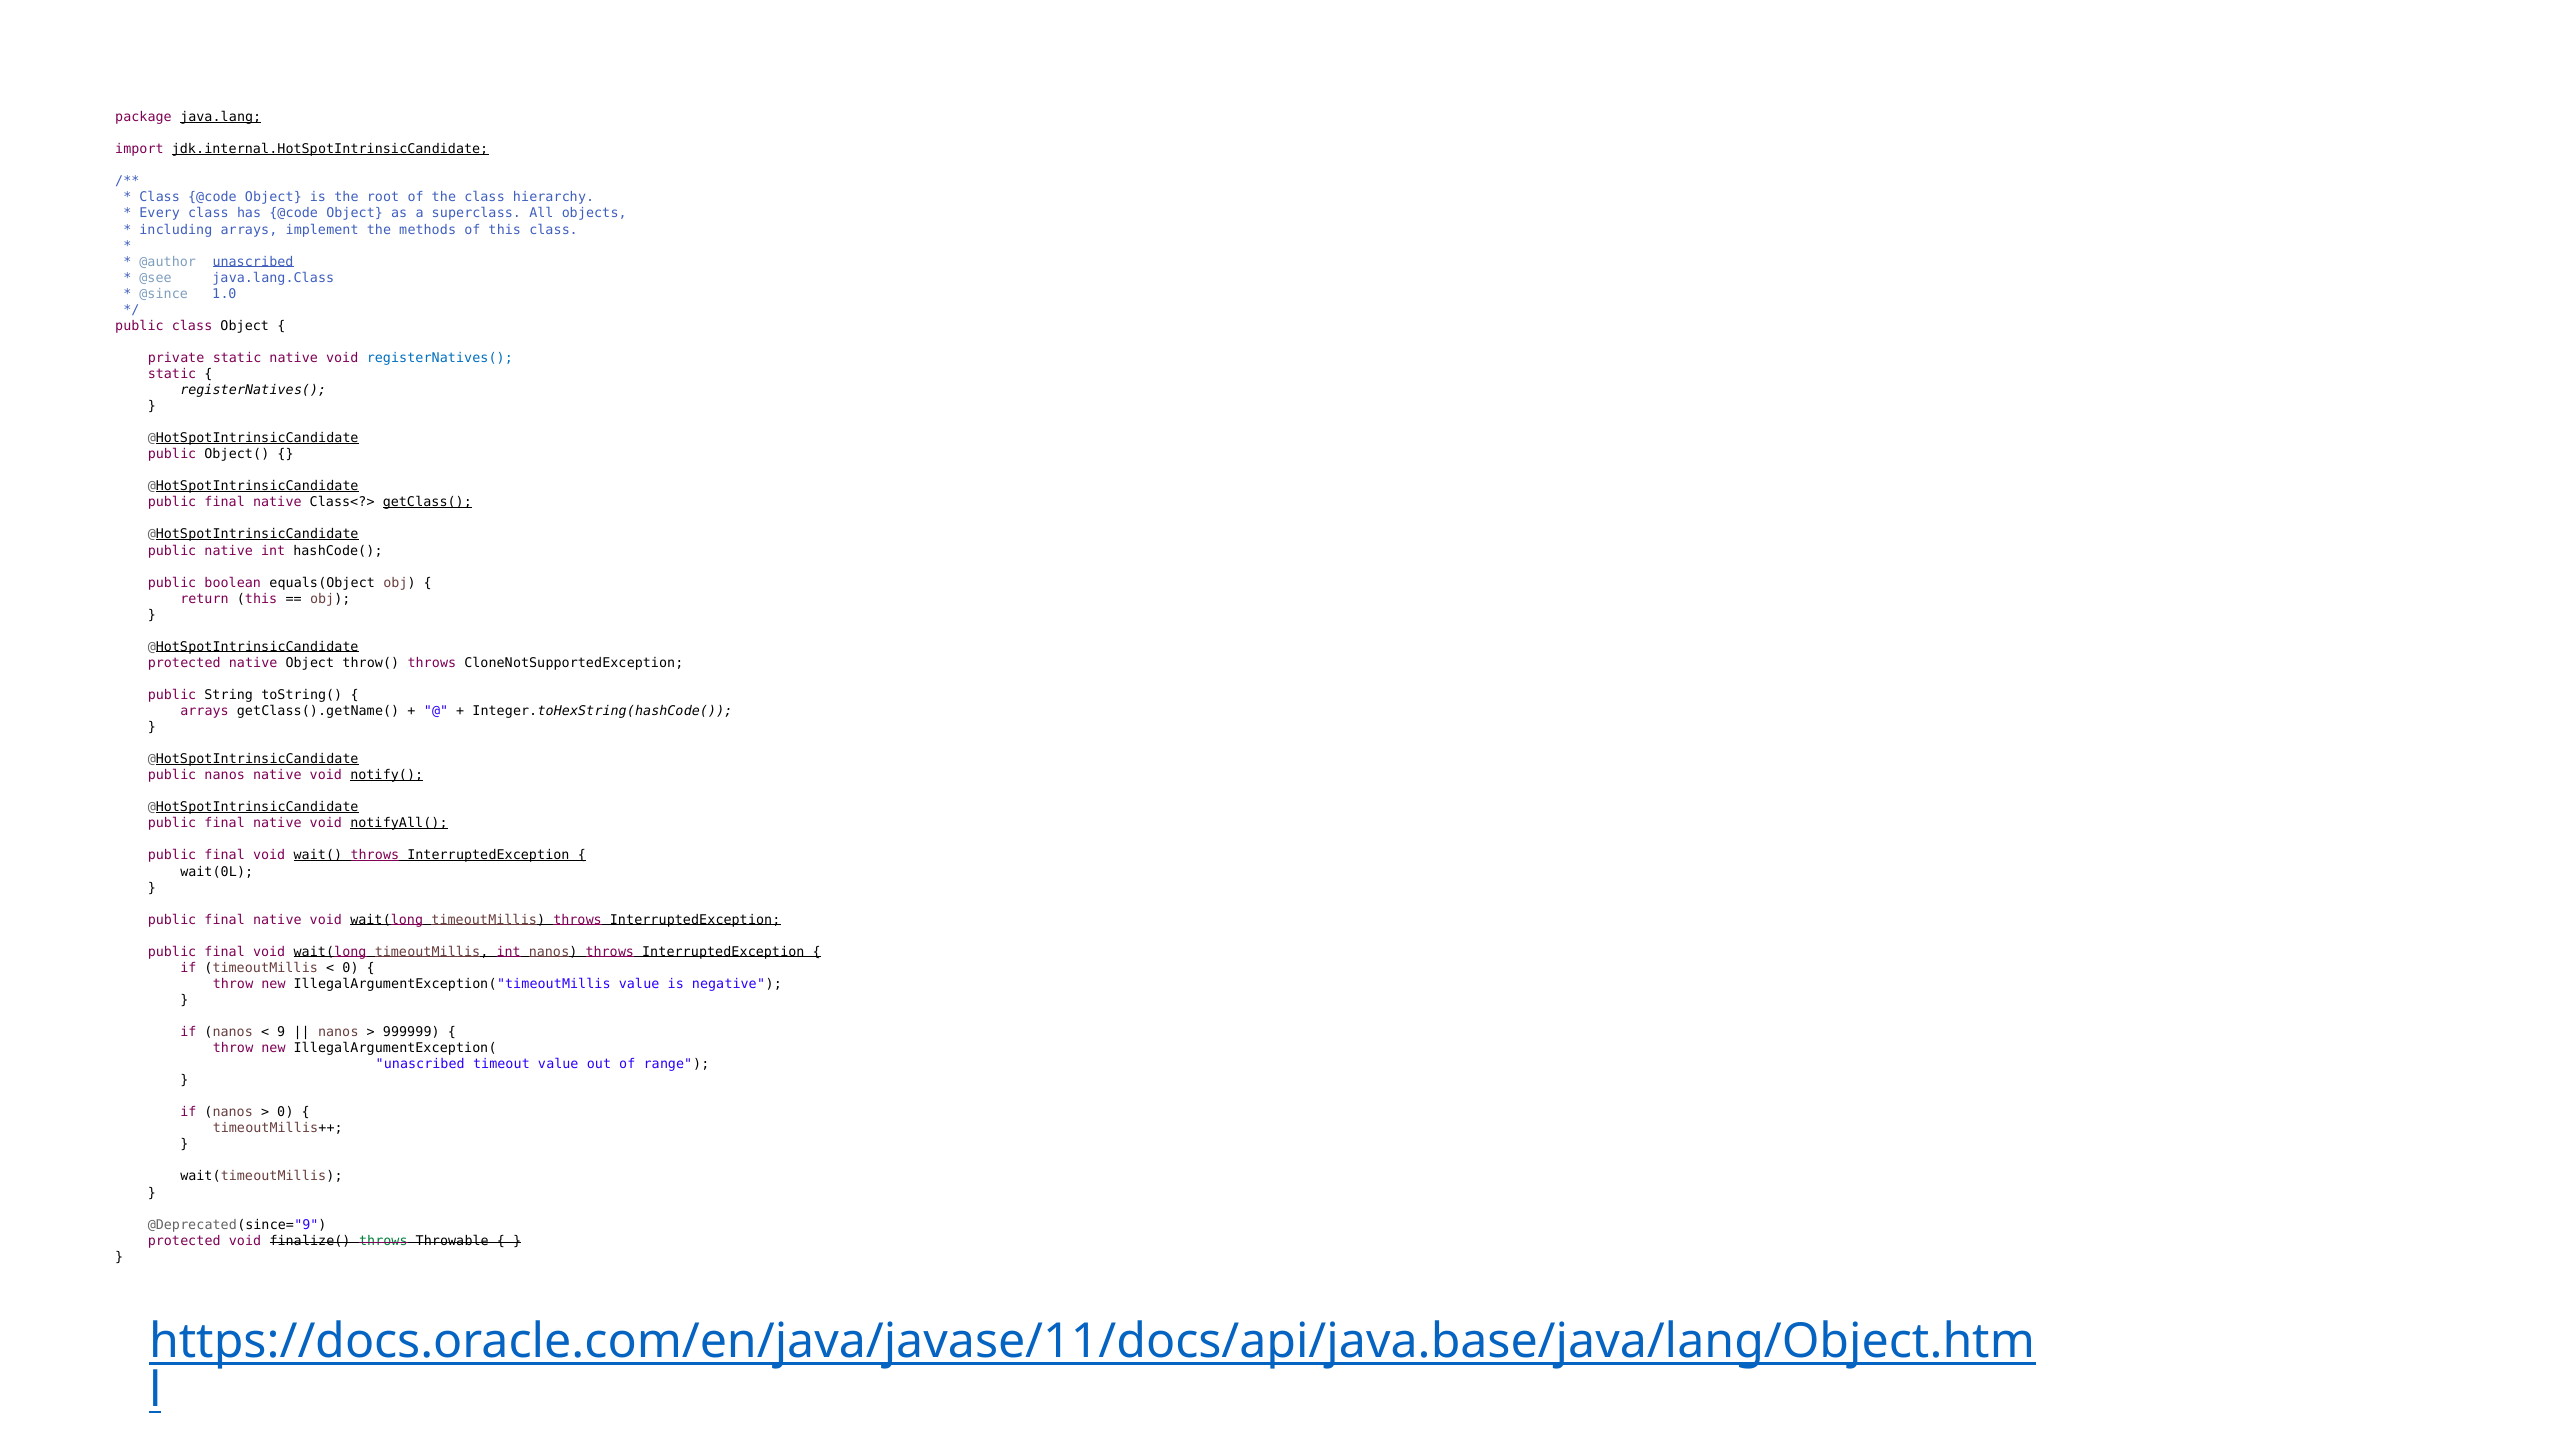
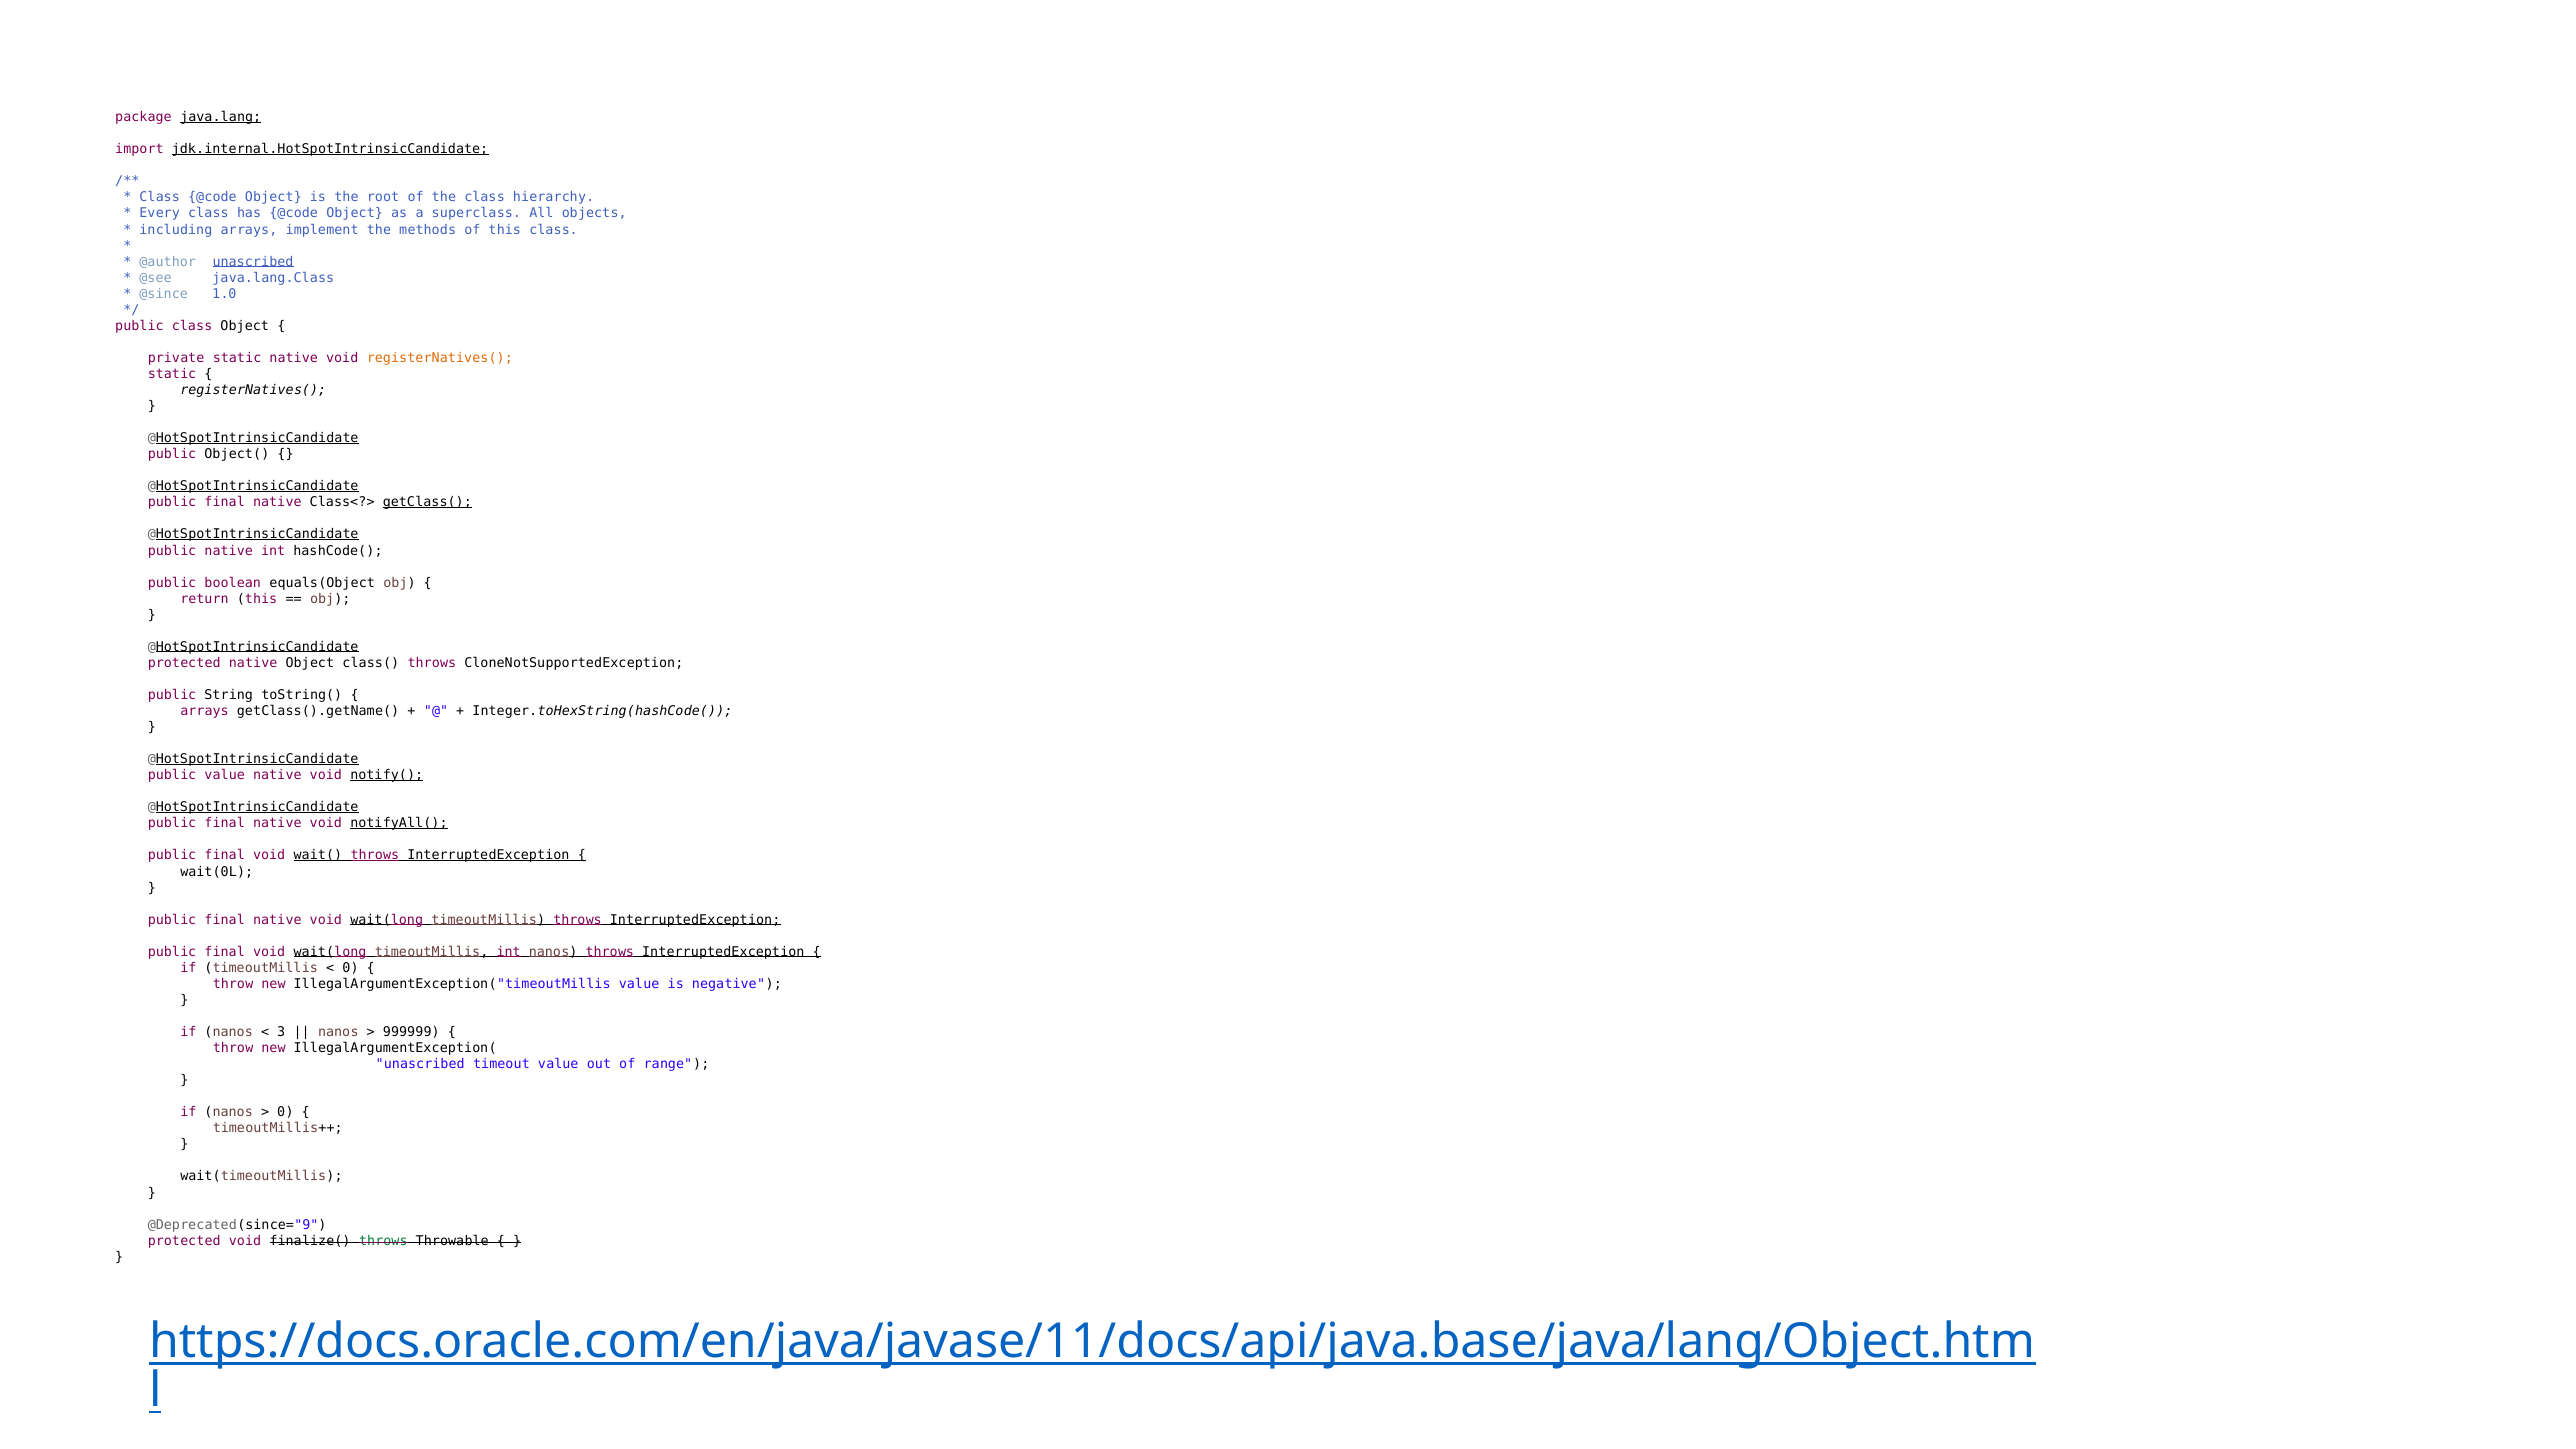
registerNatives( colour: blue -> orange (440, 358)
throw(: throw( -> class( (371, 663)
public nanos: nanos -> value (225, 775)
9: 9 -> 3 (281, 1032)
